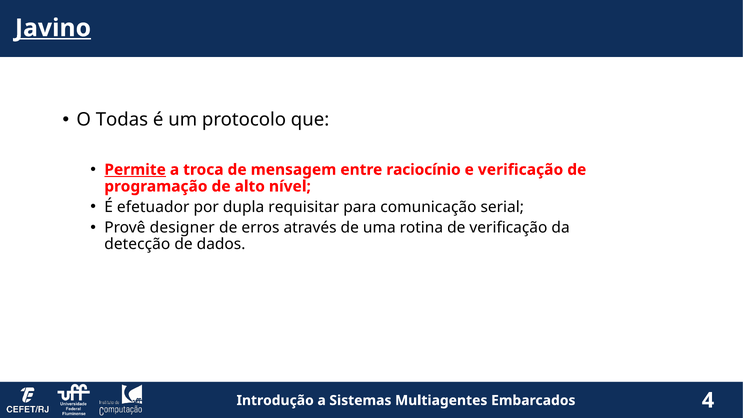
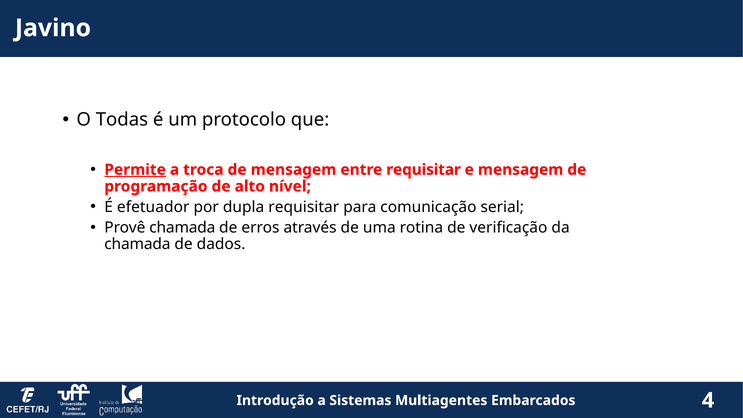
Javino underline: present -> none (53, 28)
entre raciocínio: raciocínio -> requisitar (424, 170)
e verificação: verificação -> mensagem (521, 170)
Provê designer: designer -> chamada (182, 228)
detecção: detecção -> chamada (137, 244)
